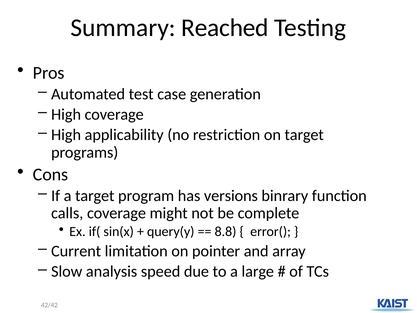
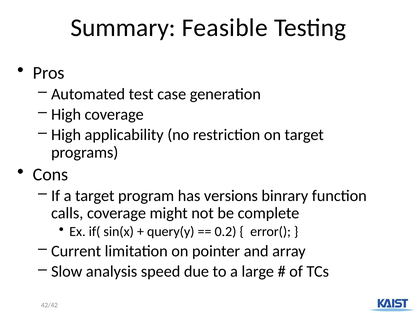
Reached: Reached -> Feasible (225, 28)
8.8: 8.8 -> 0.2 (225, 231)
